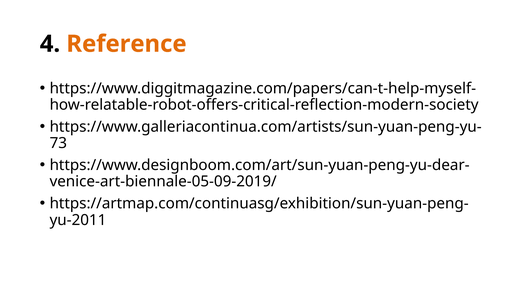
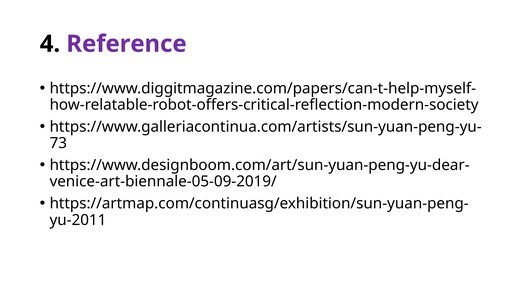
Reference colour: orange -> purple (127, 44)
